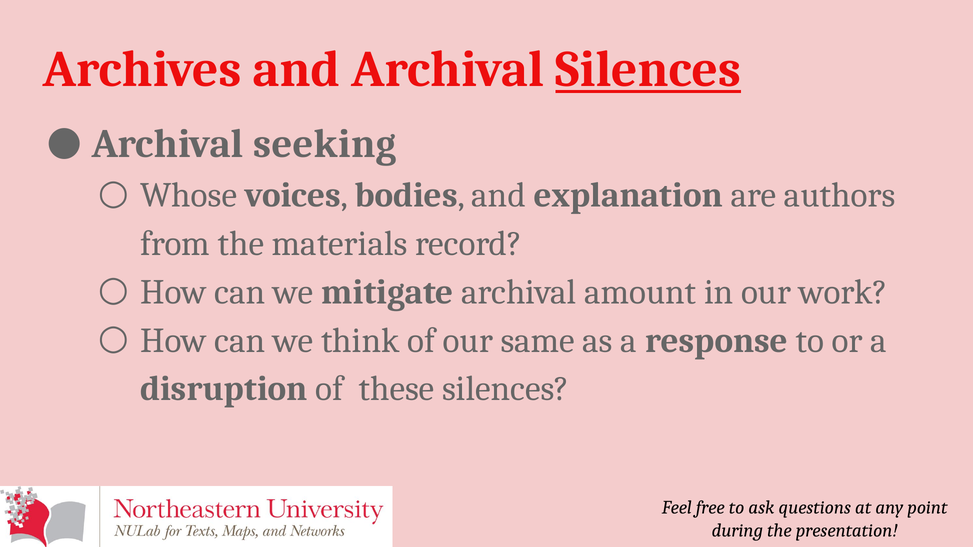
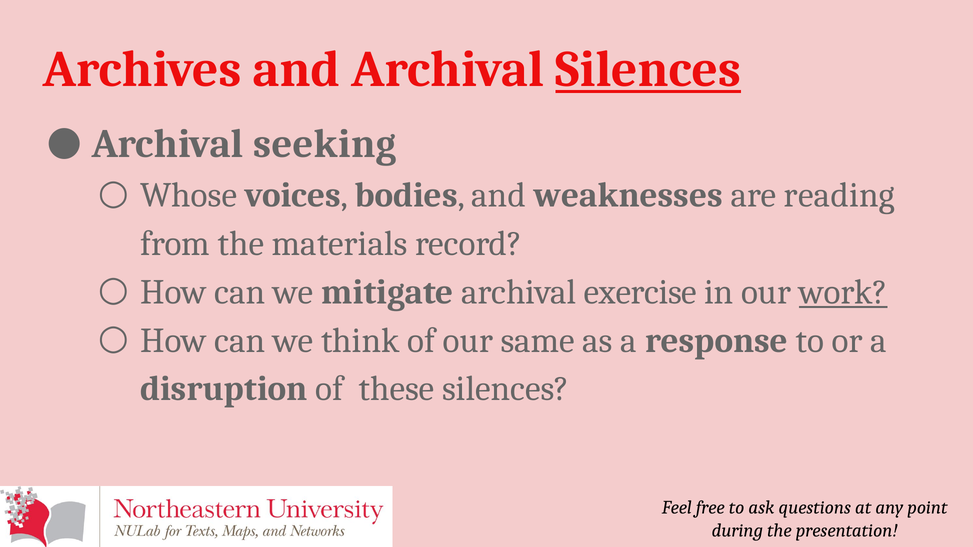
explanation: explanation -> weaknesses (628, 195)
authors: authors -> reading (840, 195)
amount: amount -> exercise (640, 292)
work underline: none -> present (843, 292)
